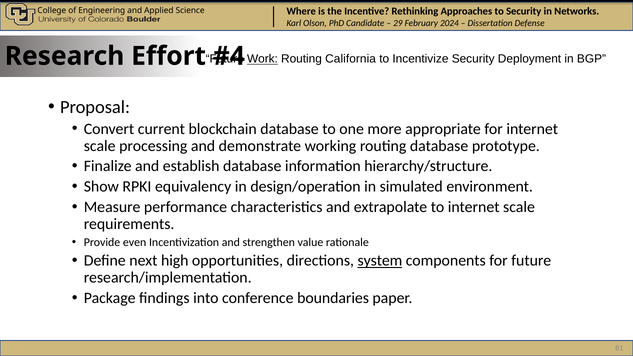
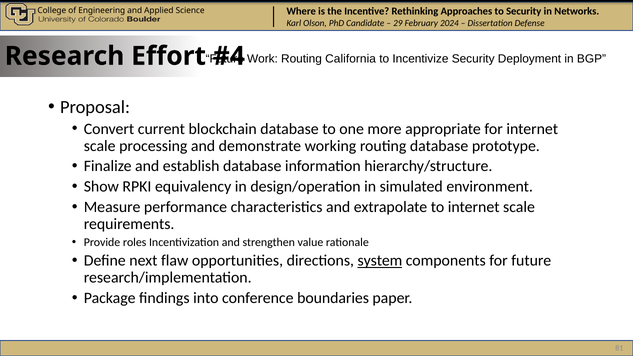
Work underline: present -> none (262, 59)
even: even -> roles (135, 242)
high: high -> flaw (175, 261)
